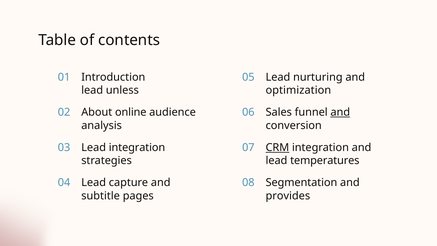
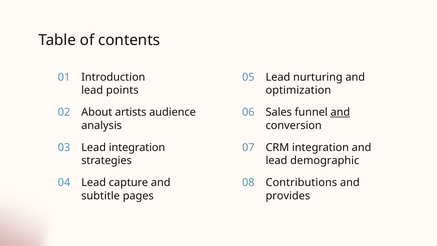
unless: unless -> points (122, 90)
online: online -> artists (131, 112)
CRM underline: present -> none (277, 147)
temperatures: temperatures -> demographic (325, 161)
Segmentation: Segmentation -> Contributions (301, 183)
